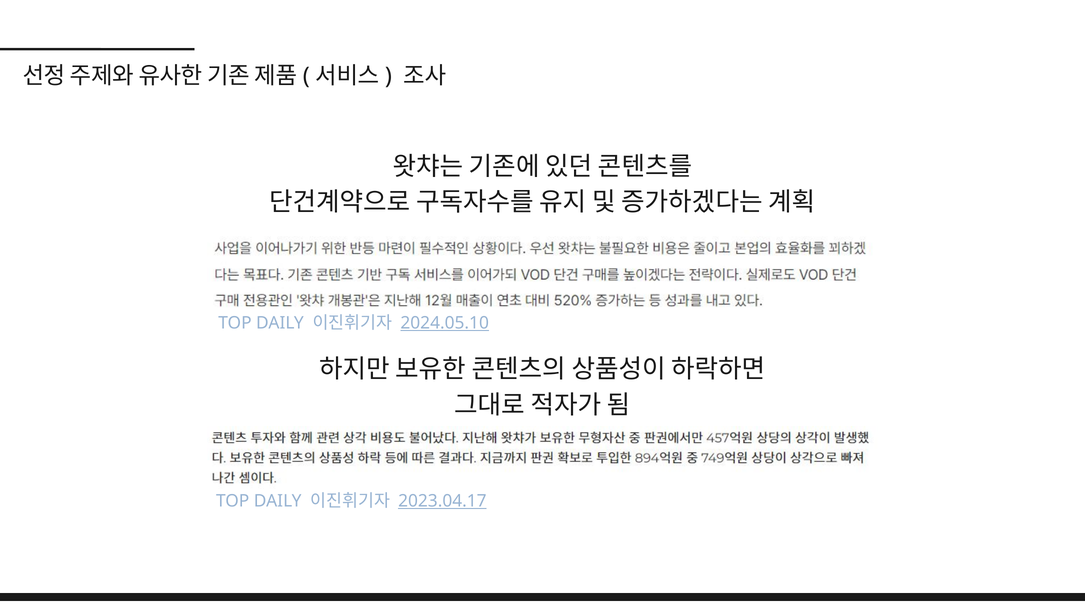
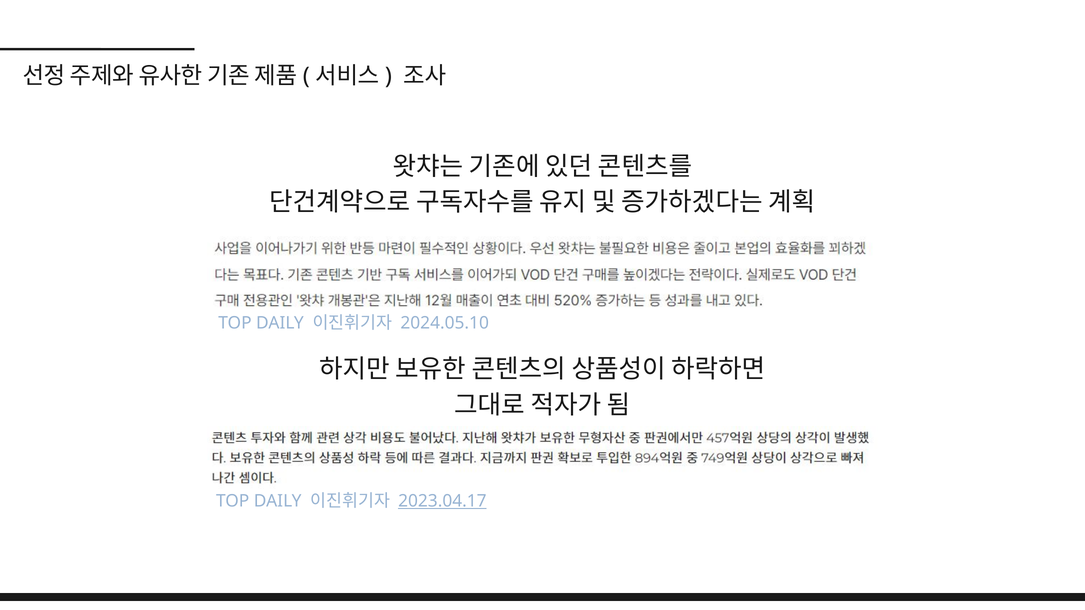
2024.05.10 underline: present -> none (445, 323)
